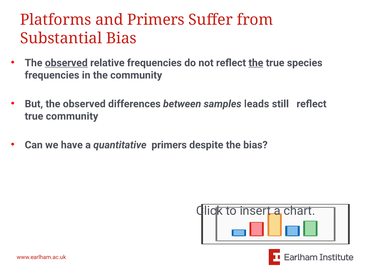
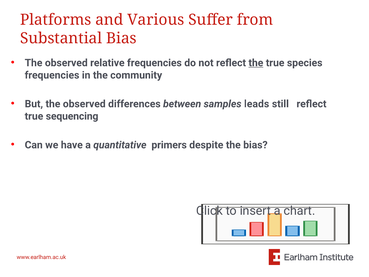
and Primers: Primers -> Various (156, 20)
observed underline: present -> none (66, 63)
true community: community -> sequencing (72, 116)
